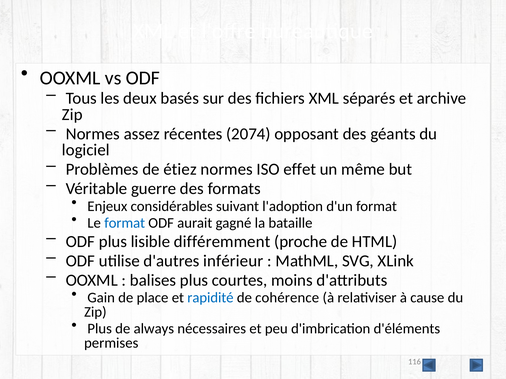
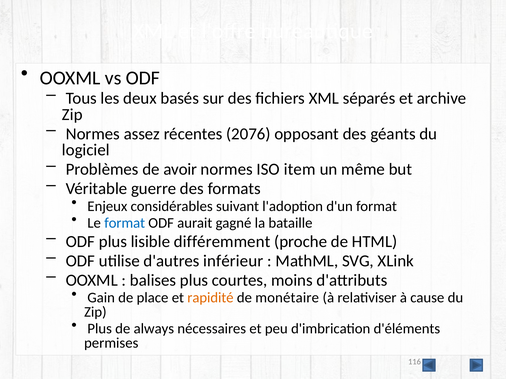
2074: 2074 -> 2076 (248, 134)
étiez: étiez -> avoir (180, 170)
effet: effet -> item (300, 170)
rapidité colour: blue -> orange (210, 298)
cohérence: cohérence -> monétaire (287, 298)
